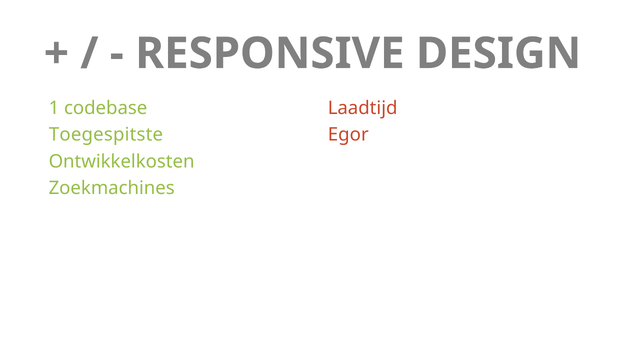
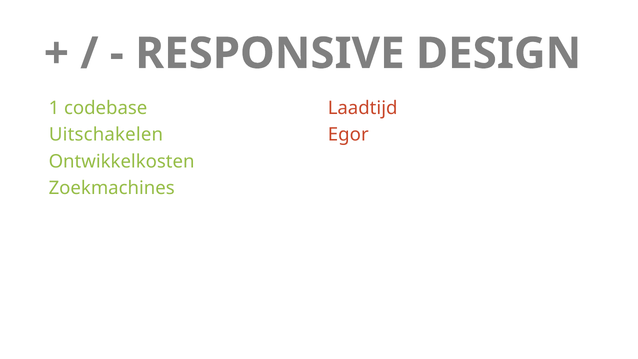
Toegespitste: Toegespitste -> Uitschakelen (106, 135)
